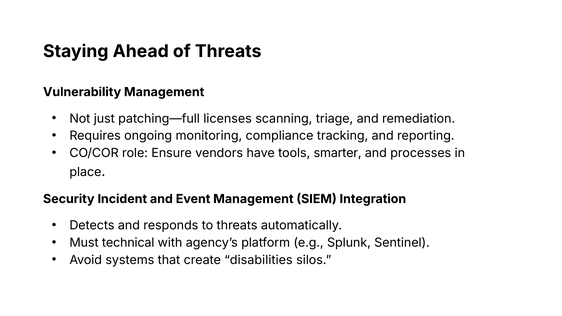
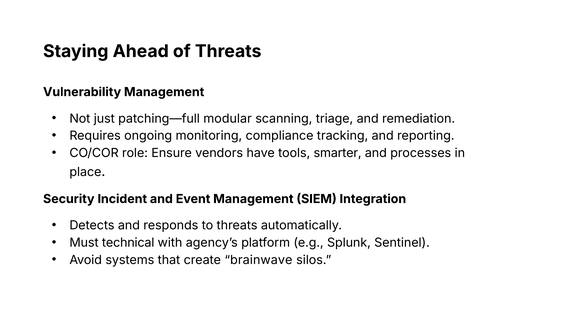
licenses: licenses -> modular (228, 119)
disabilities: disabilities -> brainwave (258, 260)
